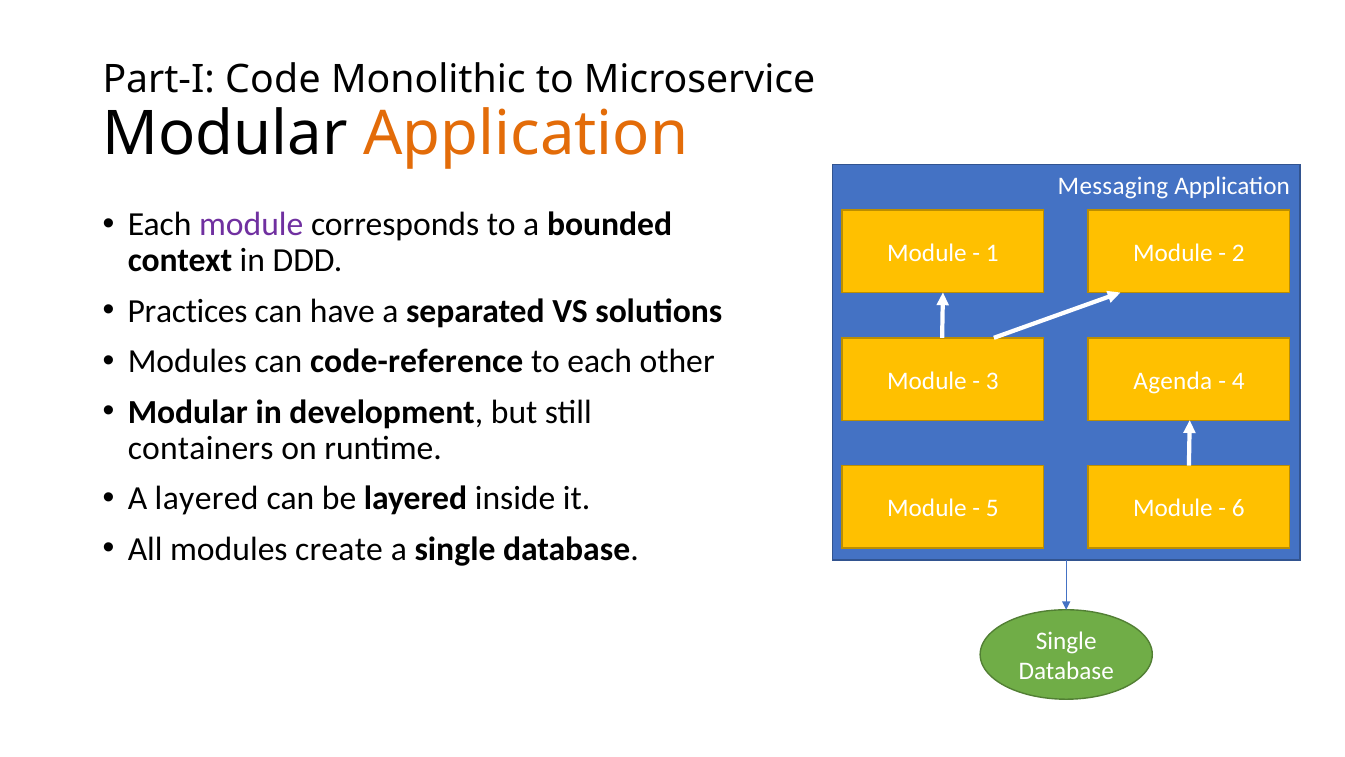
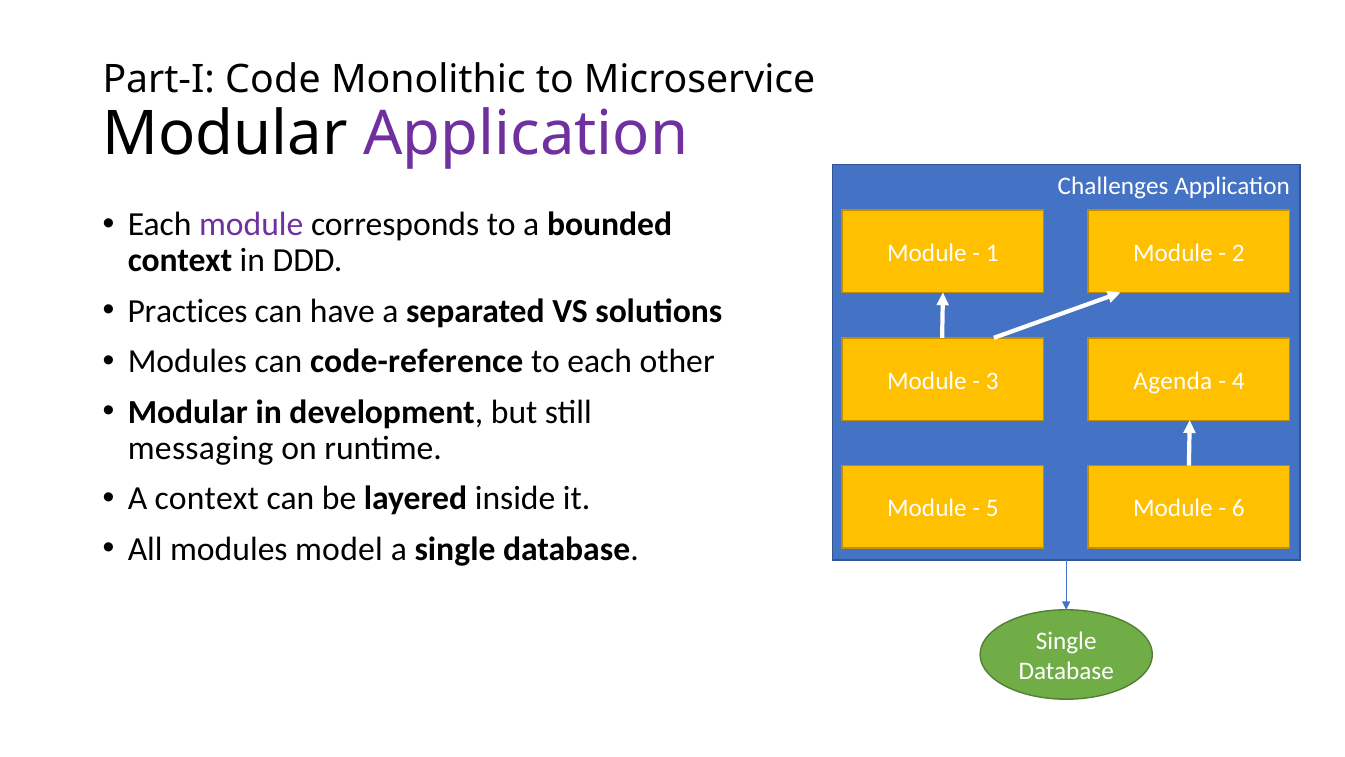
Application colour: orange -> purple (526, 134)
Messaging: Messaging -> Challenges (1113, 186)
containers: containers -> messaging (201, 448)
A layered: layered -> context (207, 498)
create: create -> model (339, 549)
